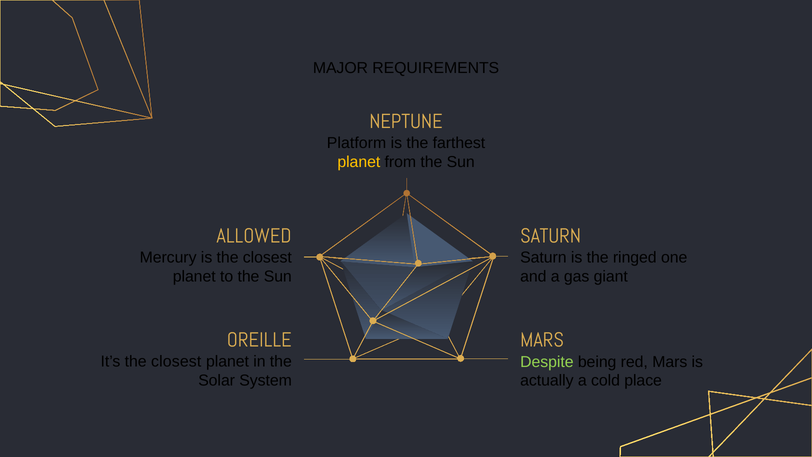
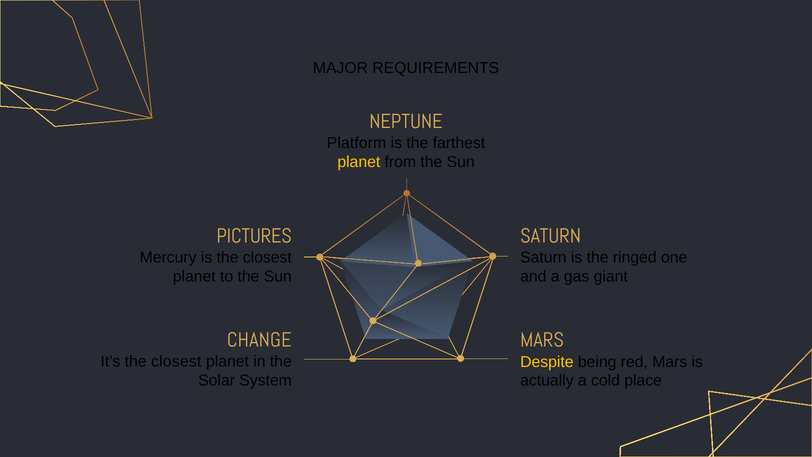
ALLOWED: ALLOWED -> PICTURES (254, 236)
OREILLE: OREILLE -> CHANGE (259, 340)
Despite colour: light green -> yellow (547, 362)
